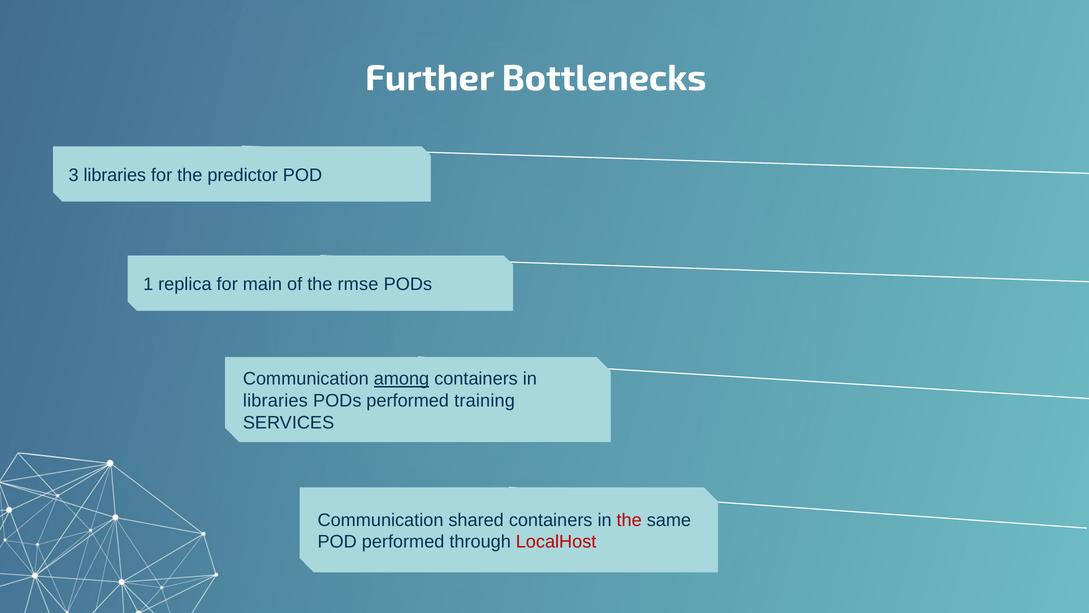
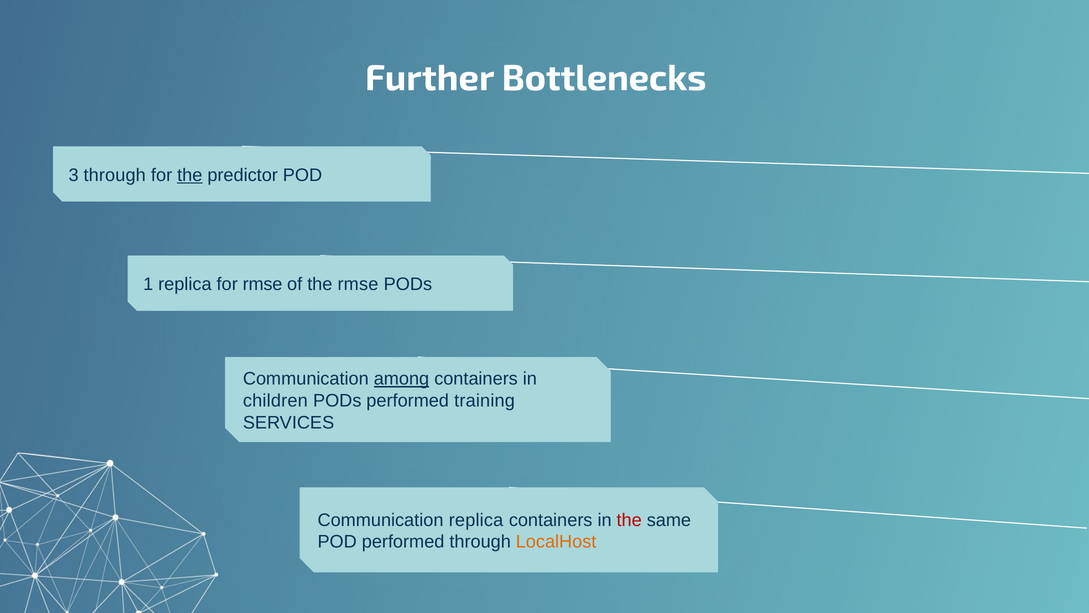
3 libraries: libraries -> through (115, 175)
the underline: none -> present (190, 175)
for main: main -> rmse (263, 284)
libraries: libraries -> children (275, 401)
Communication shared: shared -> replica (476, 520)
LocalHost colour: red -> orange (556, 542)
